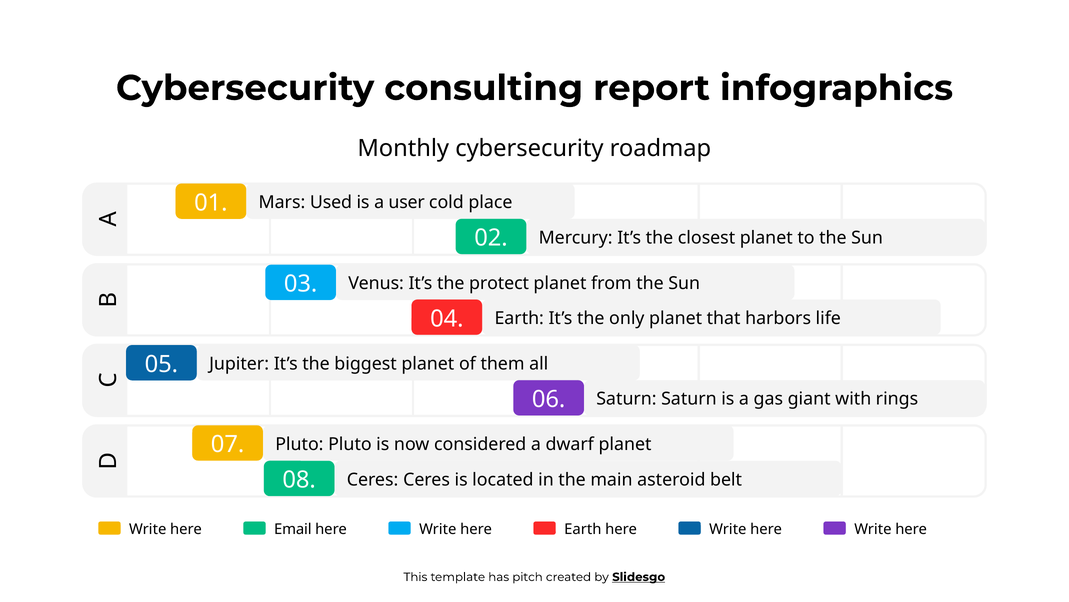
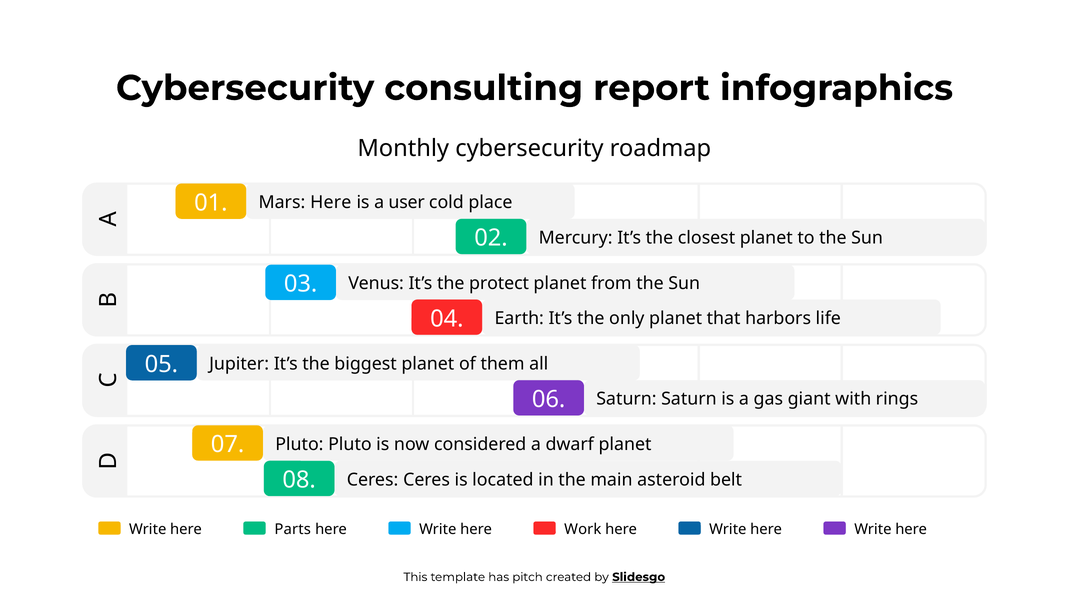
Mars Used: Used -> Here (331, 202)
Email: Email -> Parts (293, 529)
here Earth: Earth -> Work (583, 529)
